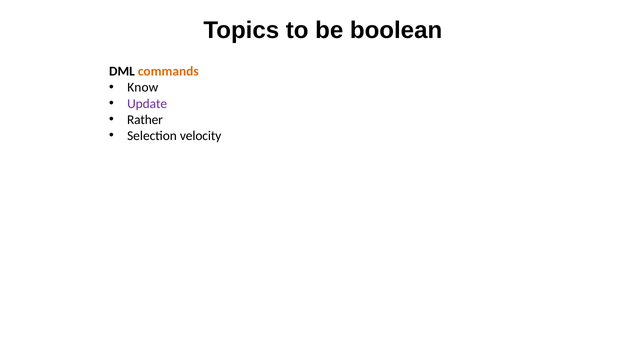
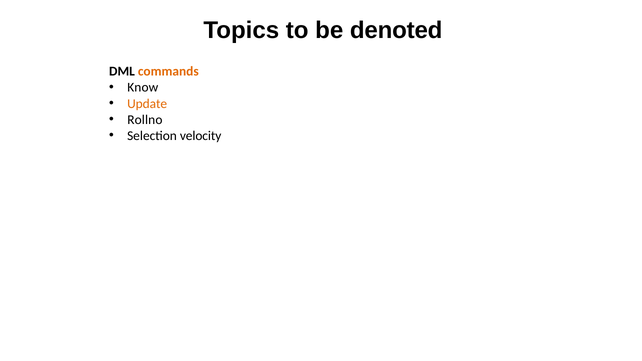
boolean: boolean -> denoted (396, 31)
Update colour: purple -> orange (147, 104)
Rather: Rather -> Rollno (145, 120)
